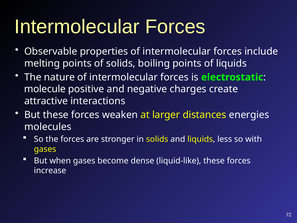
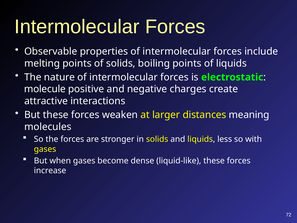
energies: energies -> meaning (249, 115)
